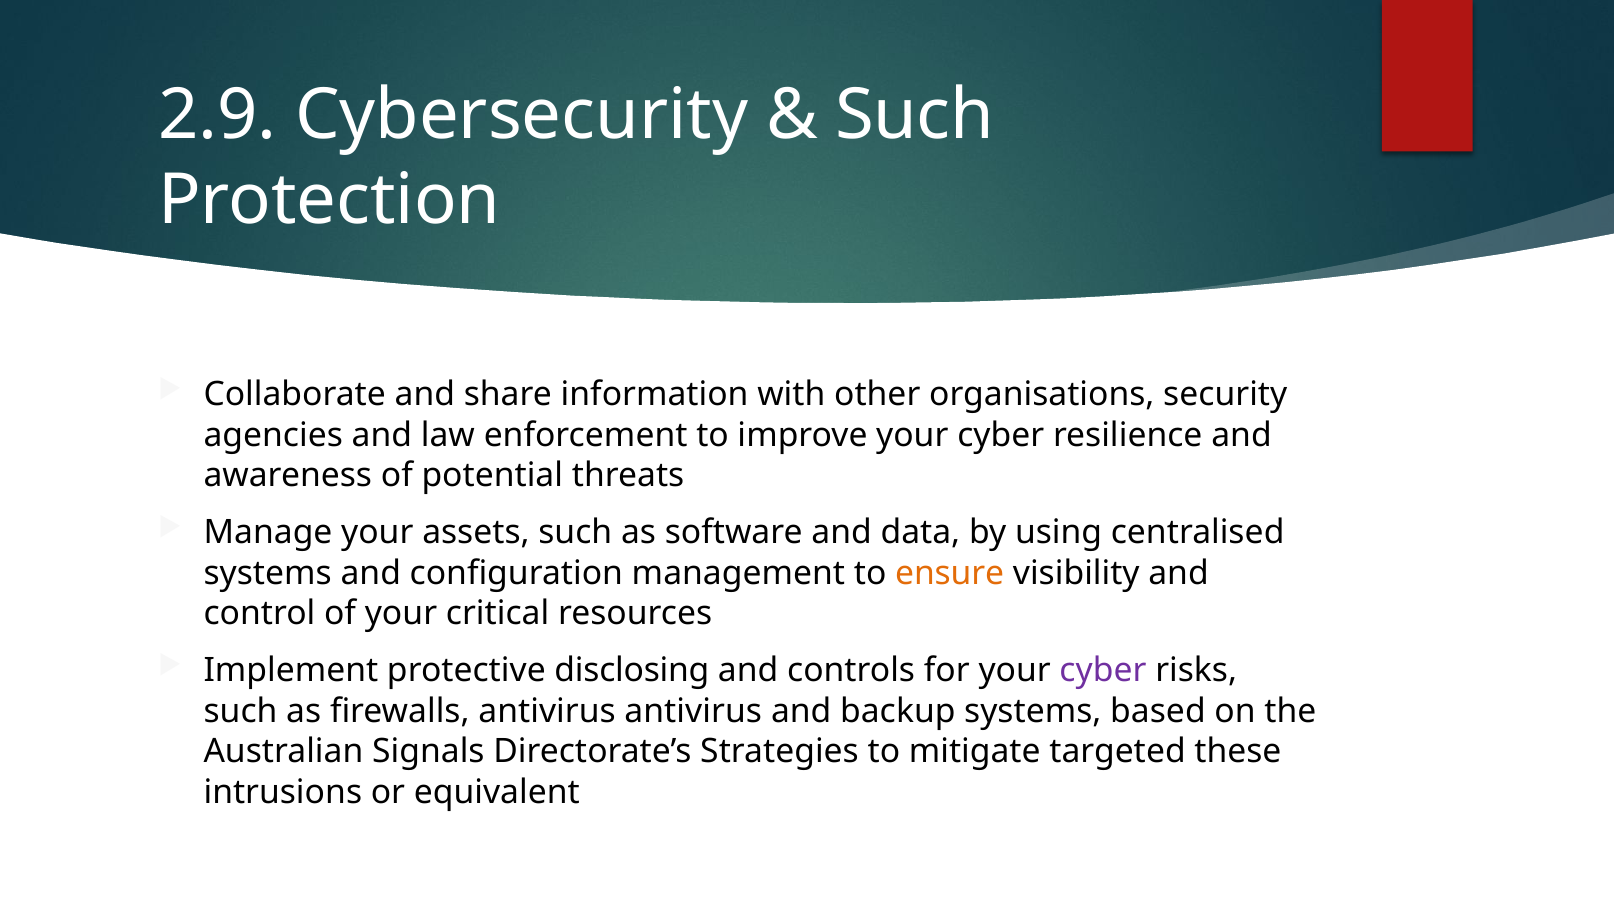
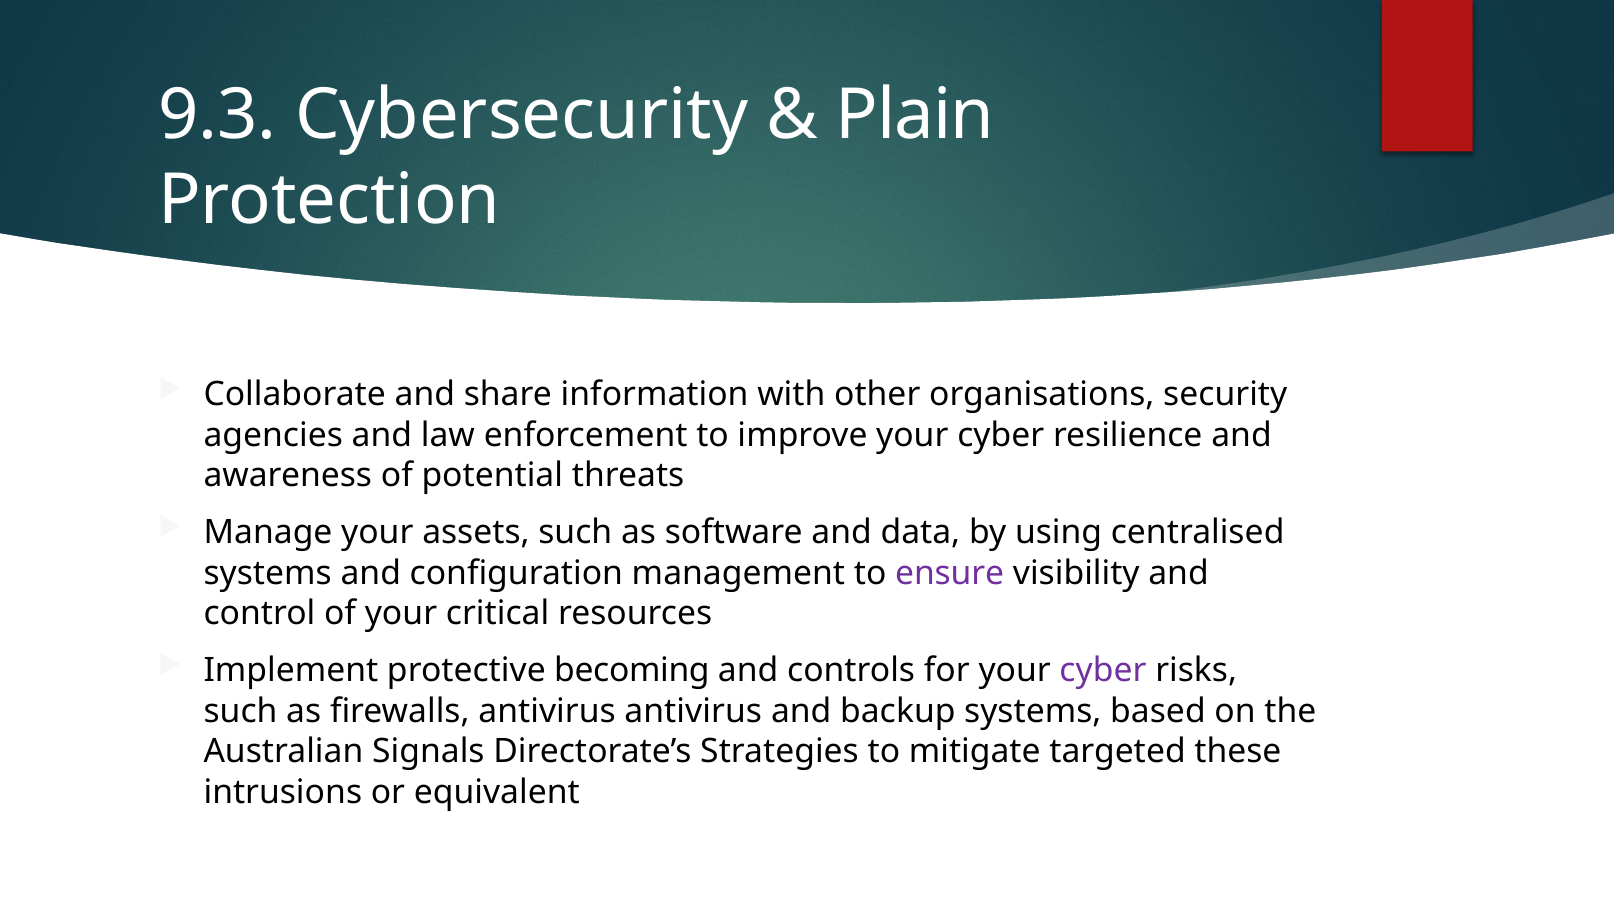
2.9: 2.9 -> 9.3 (217, 115)
Such: Such -> Plain (915, 115)
ensure colour: orange -> purple (950, 573)
disclosing: disclosing -> becoming (632, 671)
